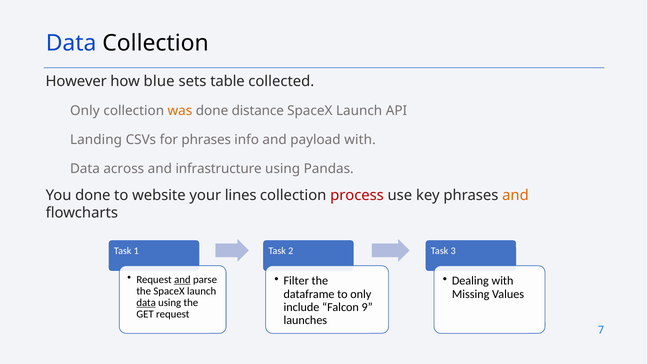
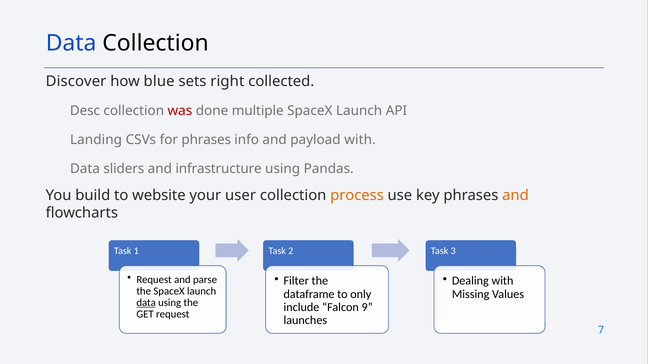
However: However -> Discover (76, 82)
table: table -> right (227, 82)
Only: Only -> Desc (85, 111)
was colour: orange -> red (180, 111)
distance: distance -> multiple (258, 111)
across: across -> sliders (124, 169)
You done: done -> build (93, 195)
lines: lines -> user (241, 195)
process colour: red -> orange (357, 195)
and underline: present -> none (182, 280)
